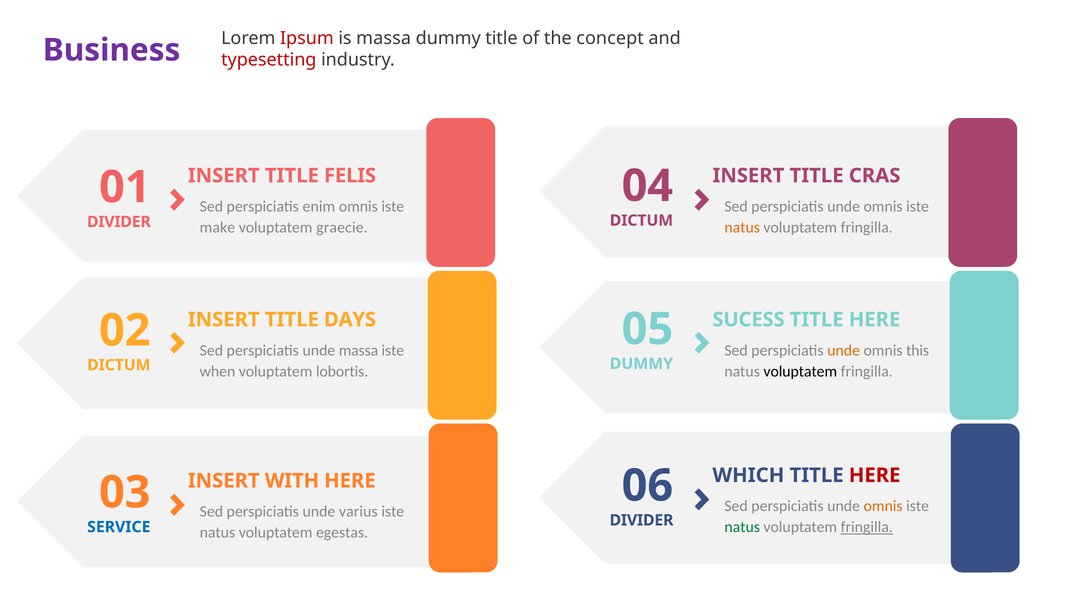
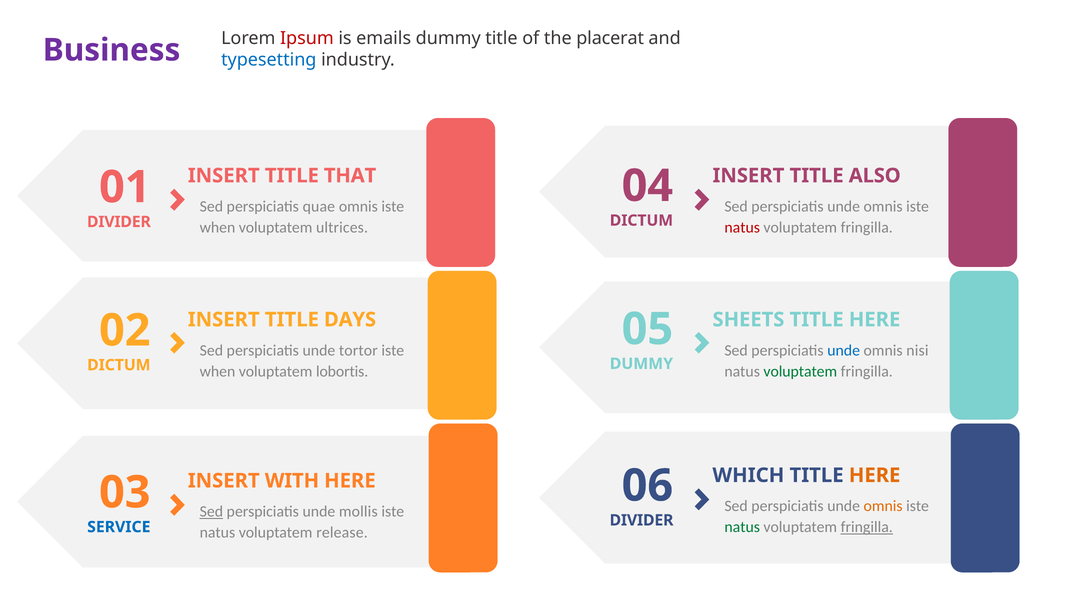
is massa: massa -> emails (384, 38)
concept: concept -> placerat (610, 38)
typesetting colour: red -> blue (269, 60)
FELIS: FELIS -> THAT (350, 176)
CRAS: CRAS -> ALSO (875, 176)
enim: enim -> quae (319, 206)
make: make -> when (218, 227)
graecie: graecie -> ultrices (342, 227)
natus colour: orange -> red (742, 227)
SUCESS: SUCESS -> SHEETS (748, 319)
unde massa: massa -> tortor (358, 350)
unde colour: orange -> blue (844, 350)
this: this -> nisi (917, 350)
voluptatem colour: black -> green (800, 371)
HERE colour: red -> orange (875, 475)
Sed underline: none -> present (211, 511)
varius: varius -> mollis (358, 511)
egestas: egestas -> release (342, 532)
